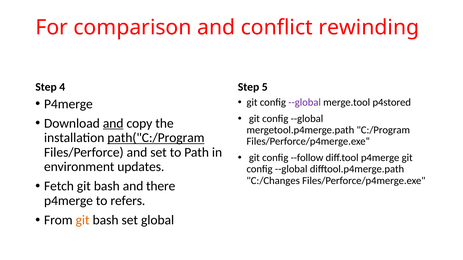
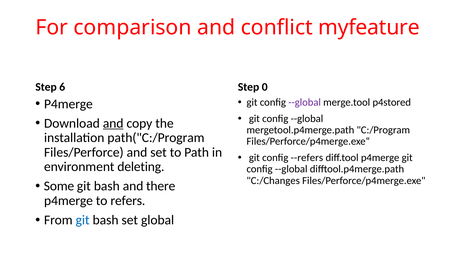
rewinding: rewinding -> myfeature (369, 27)
4: 4 -> 6 (62, 87)
5: 5 -> 0 (265, 87)
path("C:/Program underline: present -> none (156, 138)
--follow: --follow -> --refers (307, 158)
updates: updates -> deleting (141, 167)
Fetch: Fetch -> Some (59, 187)
git colour: orange -> blue (83, 220)
